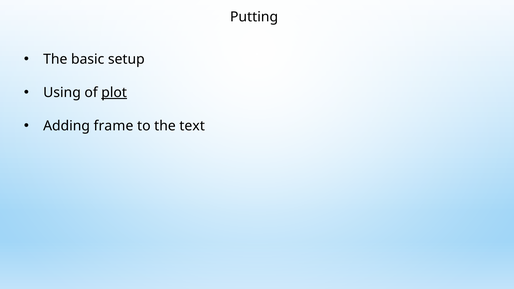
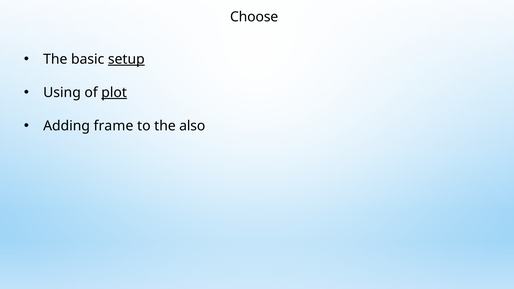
Putting: Putting -> Choose (254, 17)
setup underline: none -> present (126, 59)
text: text -> also (192, 126)
